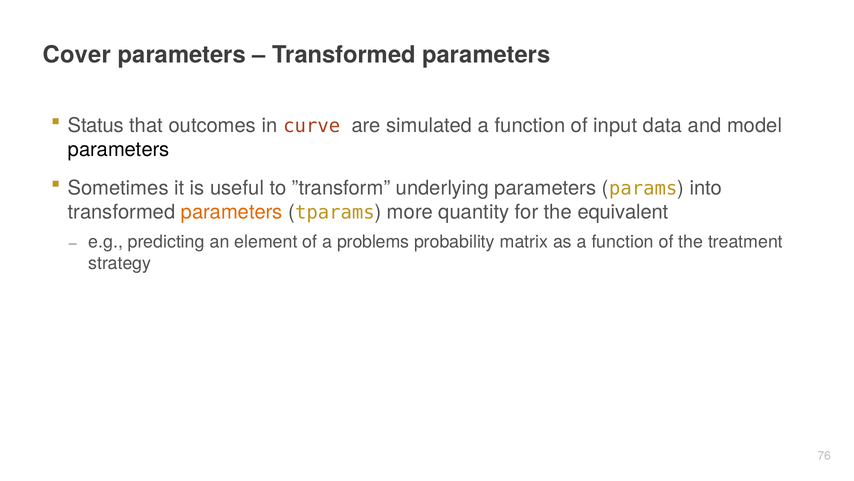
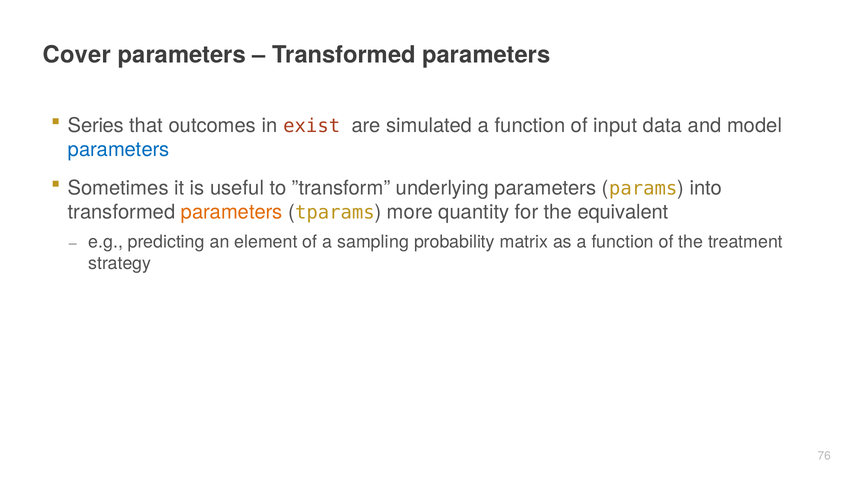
Status: Status -> Series (96, 125)
curve: curve -> exist (312, 126)
parameters colour: black -> blue (119, 149)
problems: problems -> sampling (373, 242)
